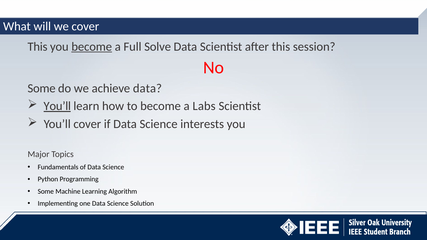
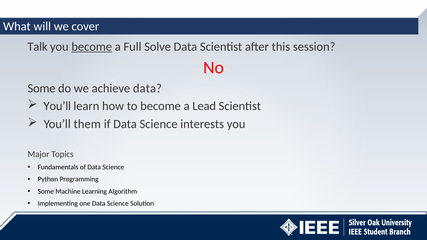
This: This -> Talk (38, 47)
You’ll underline: present -> none (57, 106)
Labs: Labs -> Lead (204, 106)
You’ll cover: cover -> them (87, 124)
